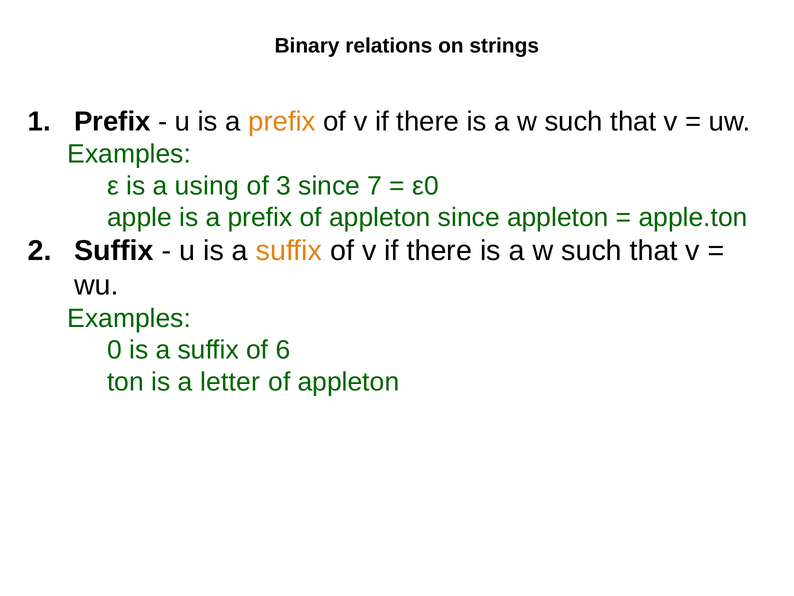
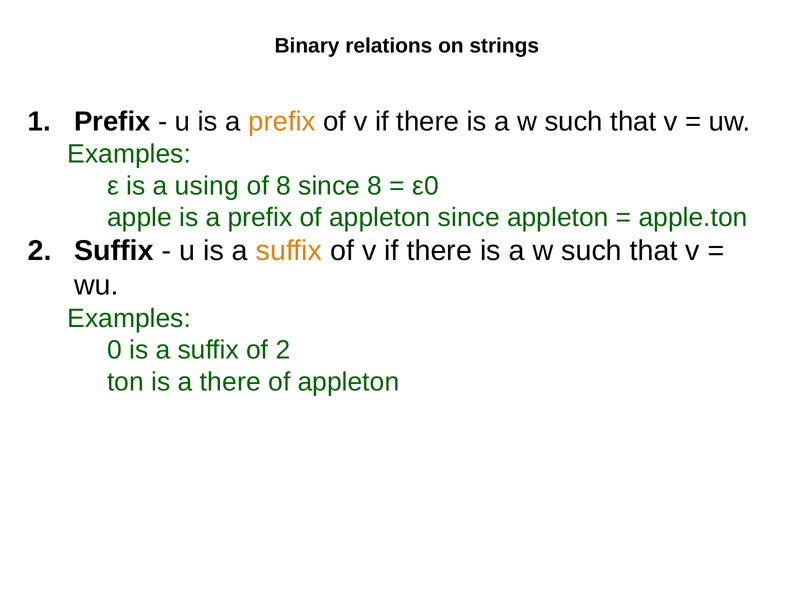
of 3: 3 -> 8 (284, 186)
since 7: 7 -> 8 (375, 186)
of 6: 6 -> 2 (283, 350)
a letter: letter -> there (230, 382)
